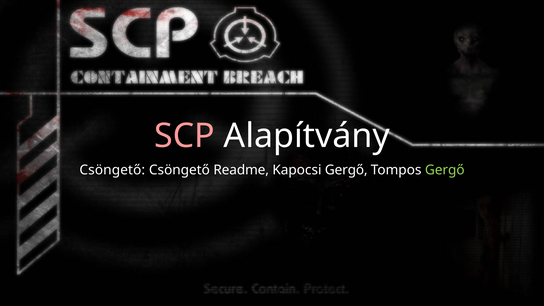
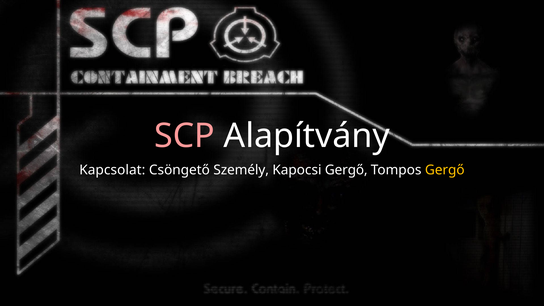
Csöngető: Csöngető -> Kapcsolat (112, 170)
Readme: Readme -> Személy (241, 170)
Gergő colour: light green -> yellow (445, 170)
